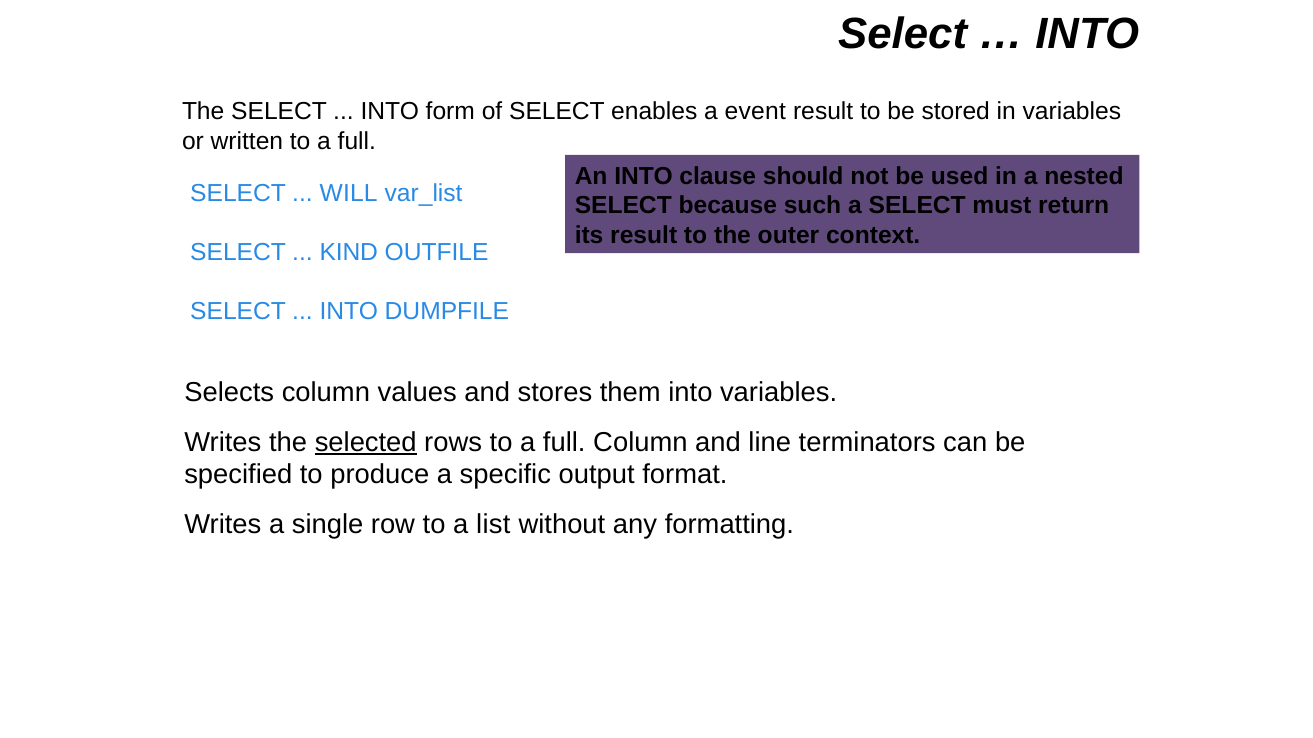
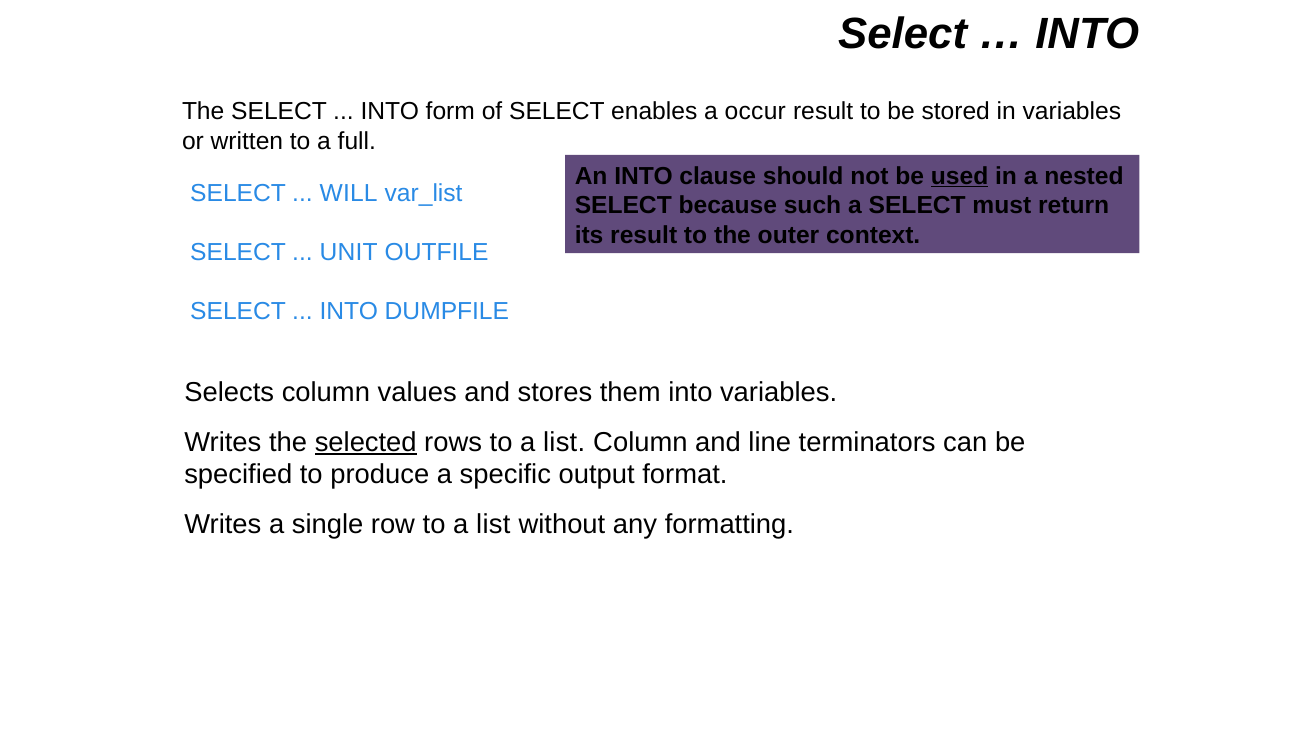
event: event -> occur (755, 112)
used underline: none -> present (960, 176)
KIND: KIND -> UNIT (349, 253)
rows to a full: full -> list (564, 443)
